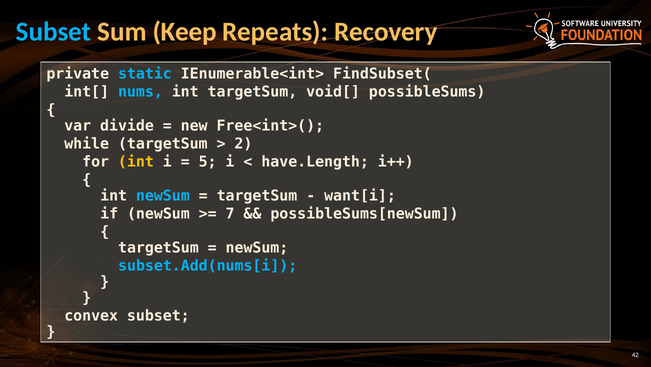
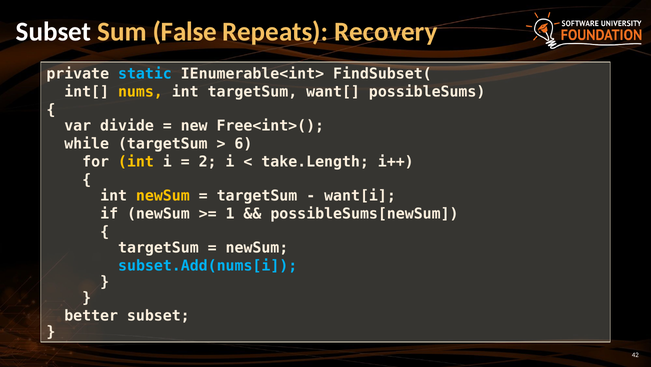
Subset colour: light blue -> white (54, 32)
Keep: Keep -> False (185, 32)
nums colour: light blue -> yellow (140, 92)
void[: void[ -> want[ (333, 92)
2: 2 -> 6 (243, 144)
5: 5 -> 2 (208, 161)
have.Length: have.Length -> take.Length (315, 161)
newSum colour: light blue -> yellow (163, 195)
7: 7 -> 1 (230, 213)
convex: convex -> better (91, 315)
